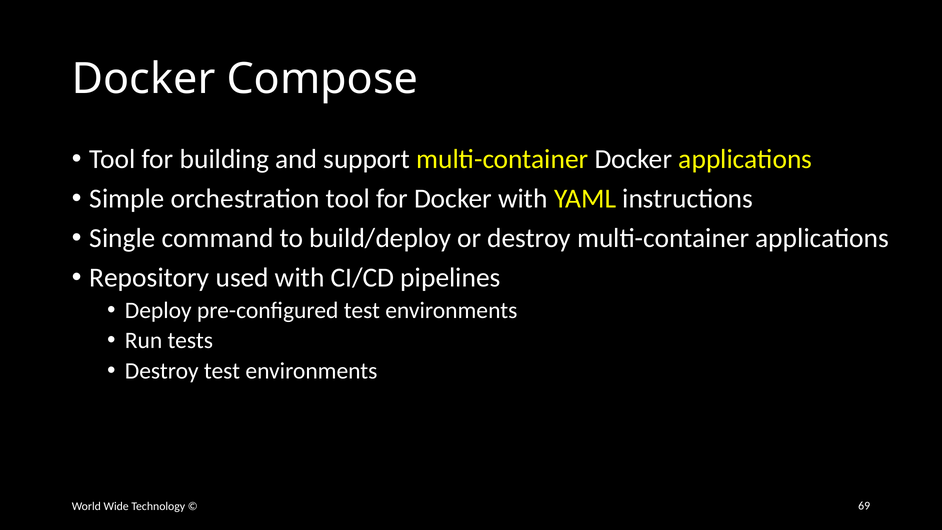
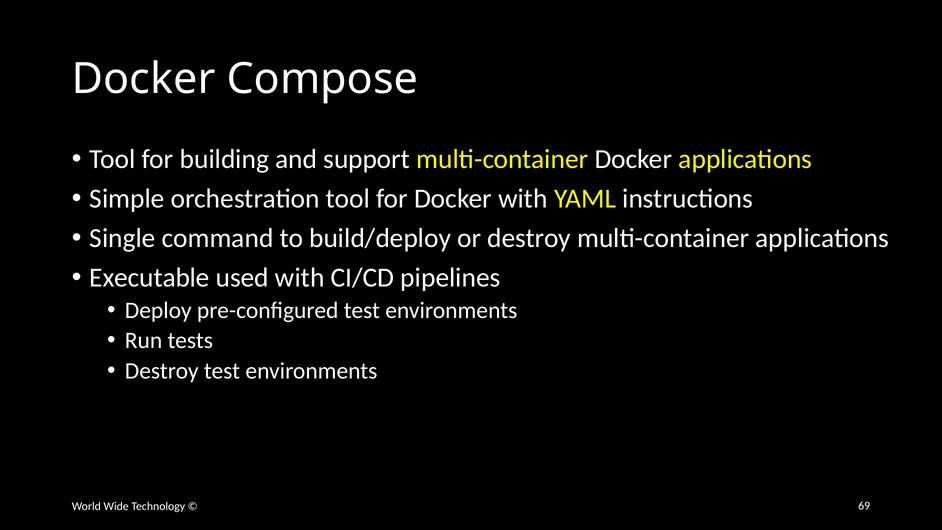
Repository: Repository -> Executable (150, 278)
